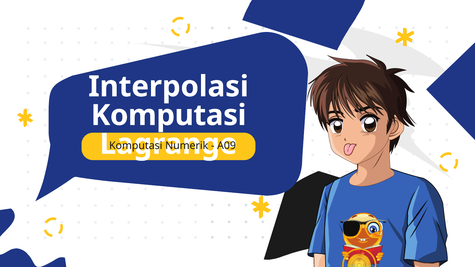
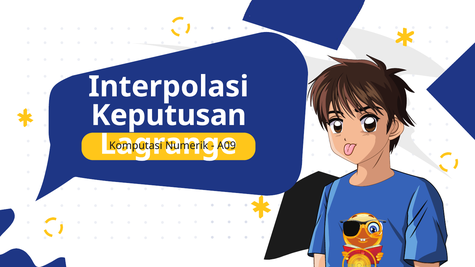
Komputasi: Komputasi -> Keputusan (169, 115)
